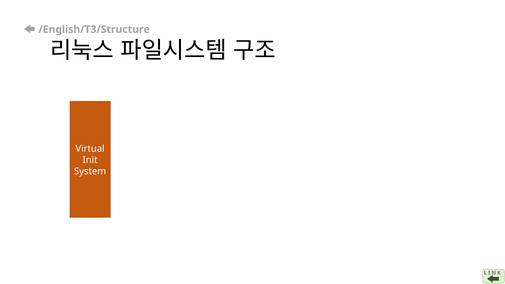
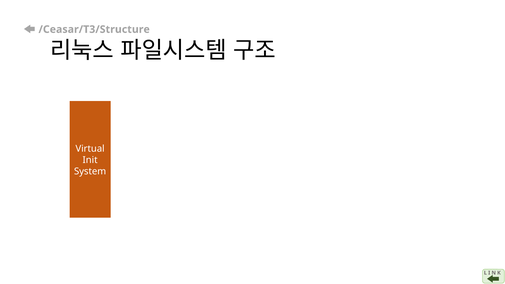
/English/T3/Structure: /English/T3/Structure -> /Ceasar/T3/Structure (94, 29)
